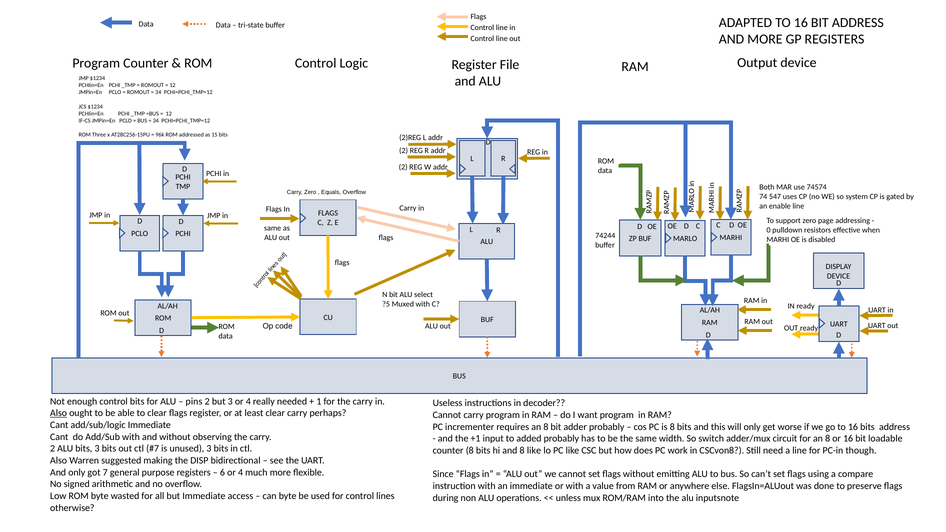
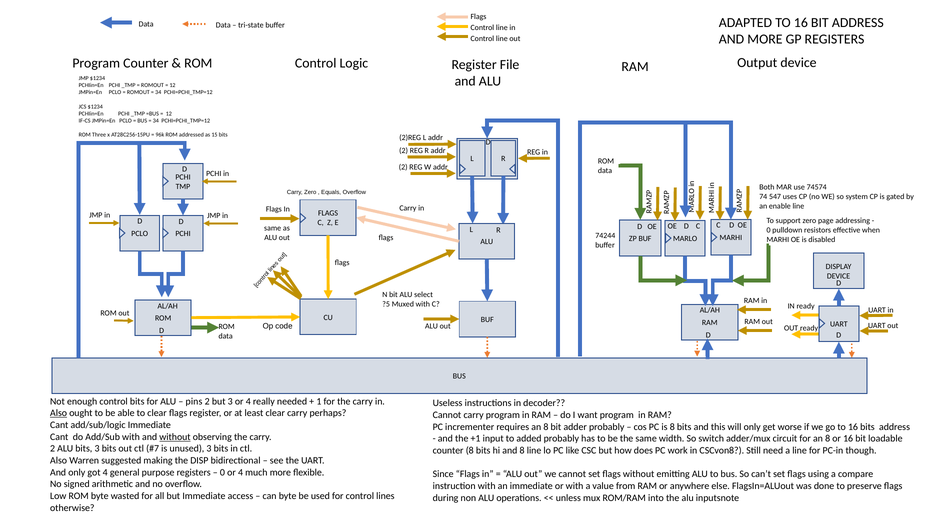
without underline: none -> present (175, 437)
8 like: like -> line (534, 451)
got 7: 7 -> 4 (105, 472)
6: 6 -> 0 (222, 472)
